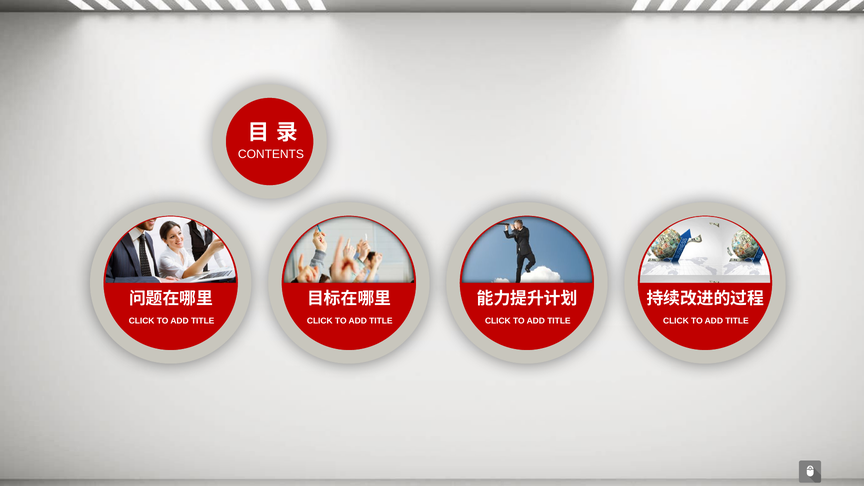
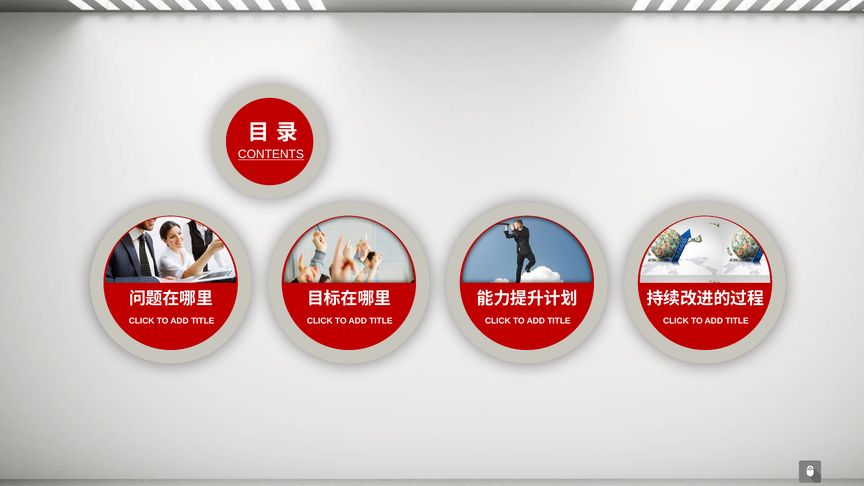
CONTENTS underline: none -> present (271, 154)
